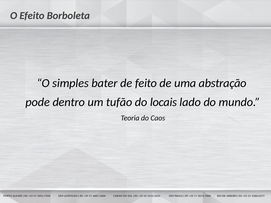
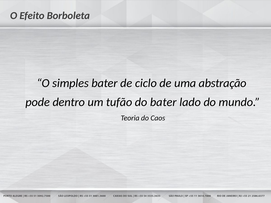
feito: feito -> ciclo (146, 83)
do locais: locais -> bater (163, 102)
